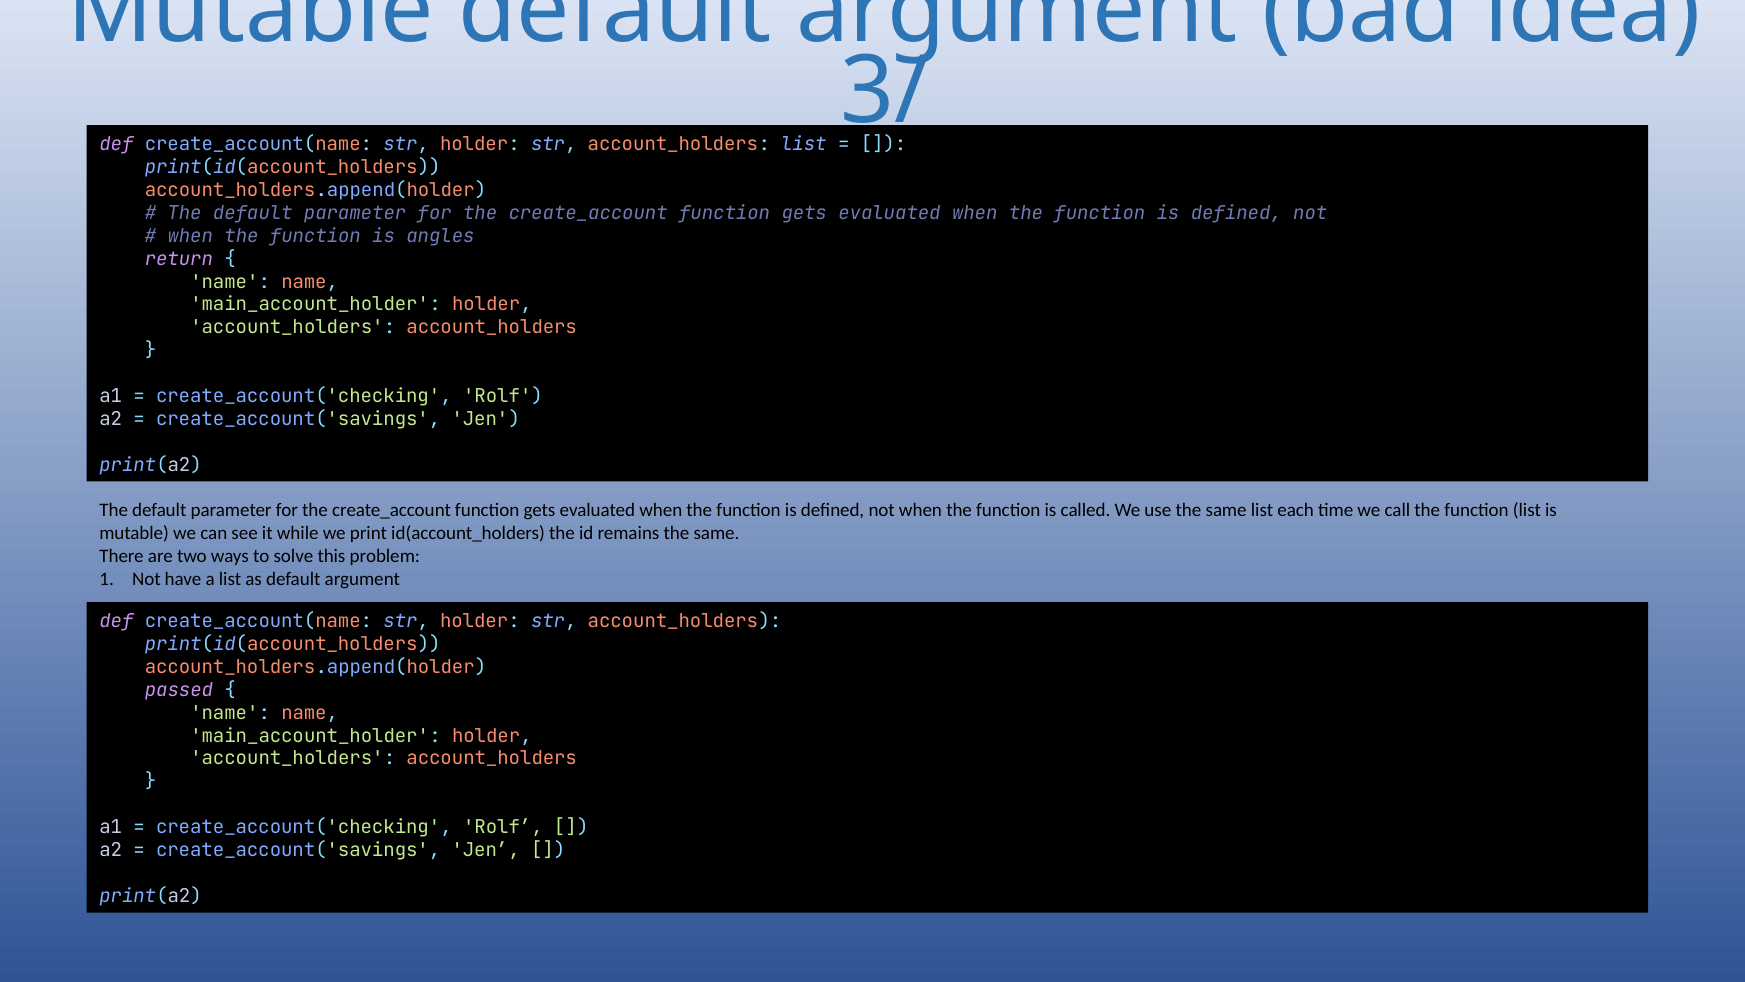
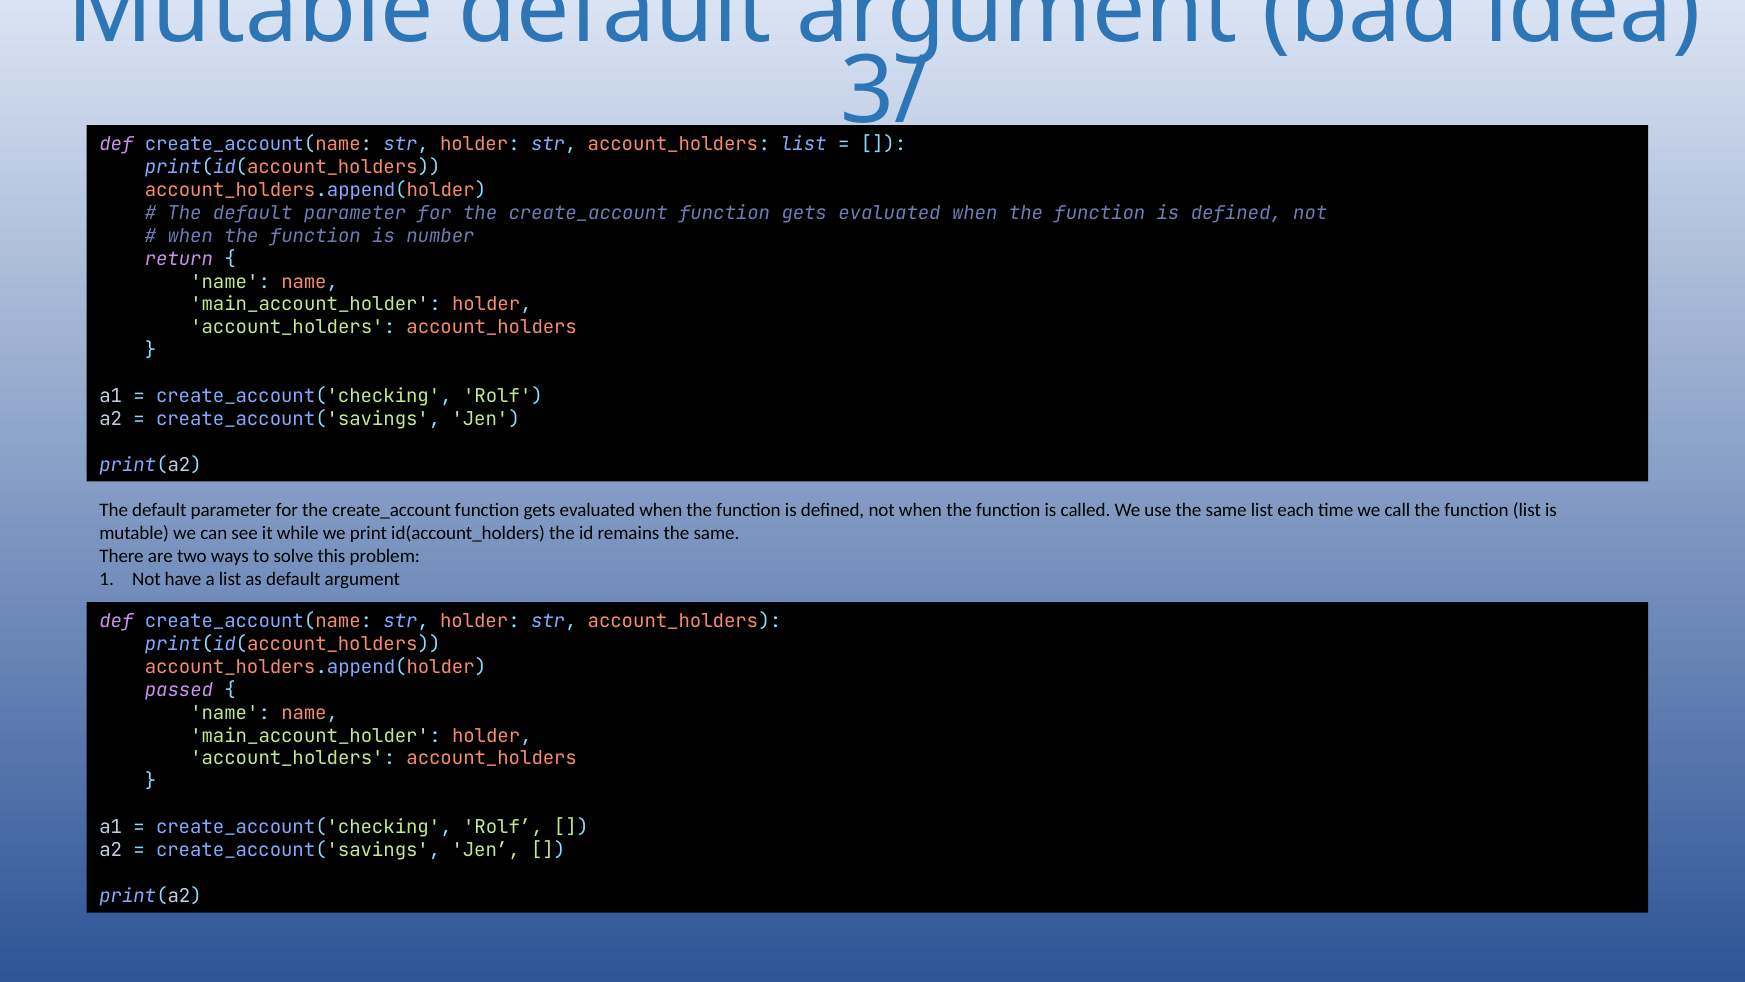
angles: angles -> number (440, 236)
